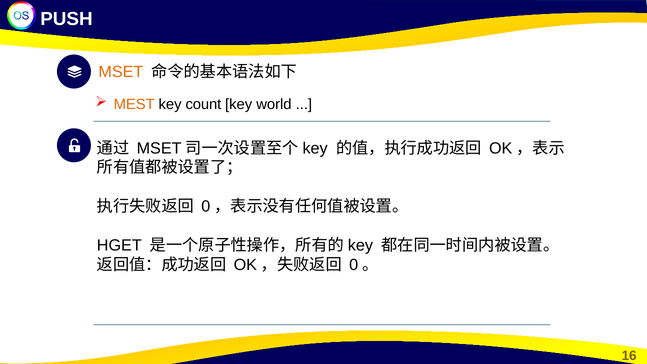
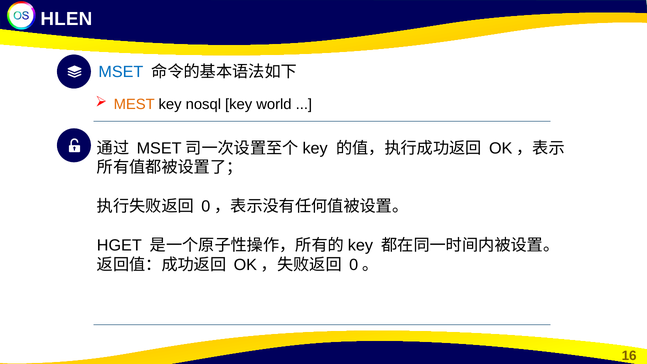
PUSH: PUSH -> HLEN (66, 19)
MSET colour: orange -> blue (121, 72)
count: count -> nosql (203, 104)
